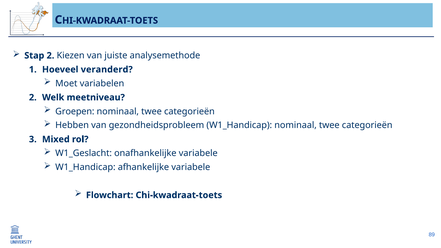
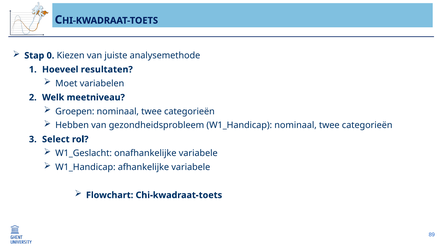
Stap 2: 2 -> 0 (50, 56)
veranderd: veranderd -> resultaten (107, 70)
Mixed: Mixed -> Select (56, 139)
